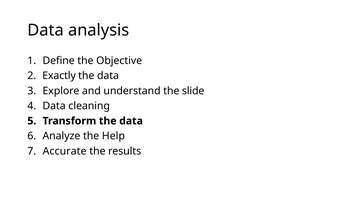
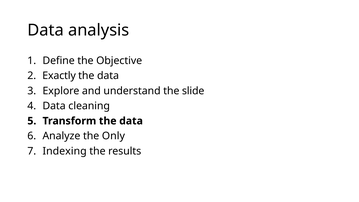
Help: Help -> Only (113, 136)
Accurate: Accurate -> Indexing (65, 151)
